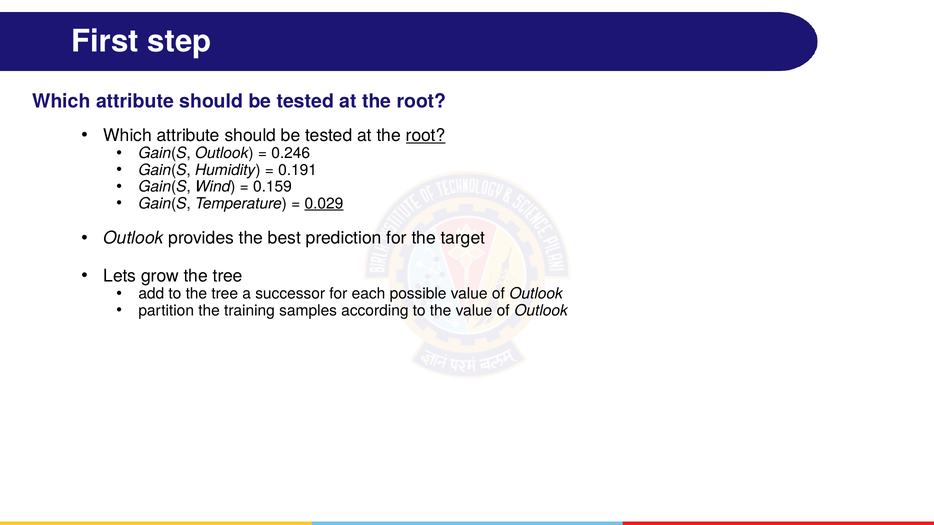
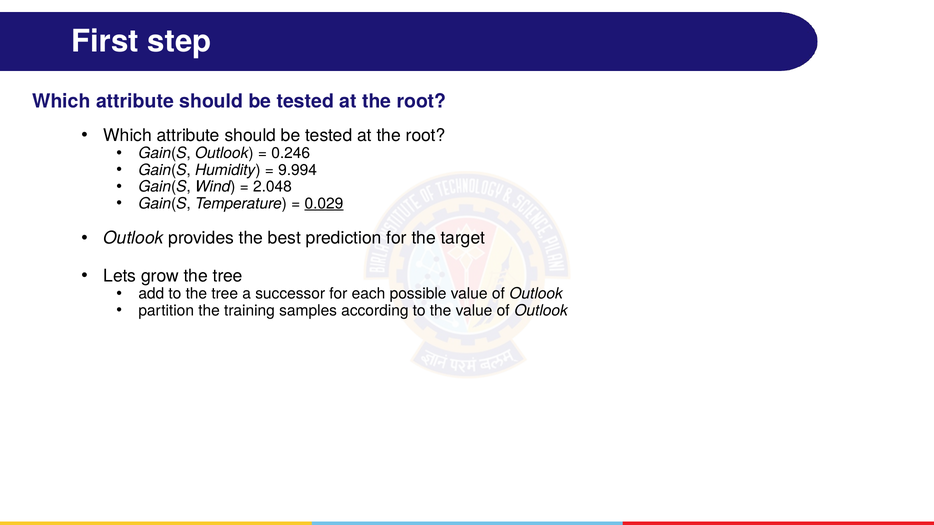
root underline: present -> none (426, 135)
0.191: 0.191 -> 9.994 (298, 170)
0.159: 0.159 -> 2.048 (272, 187)
